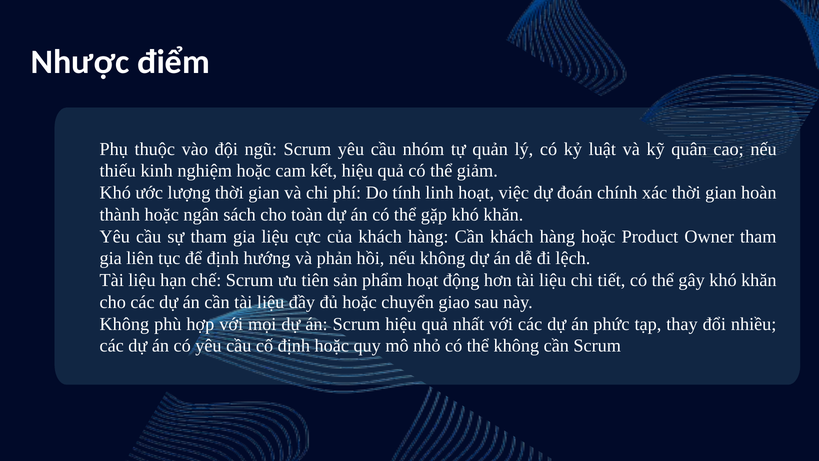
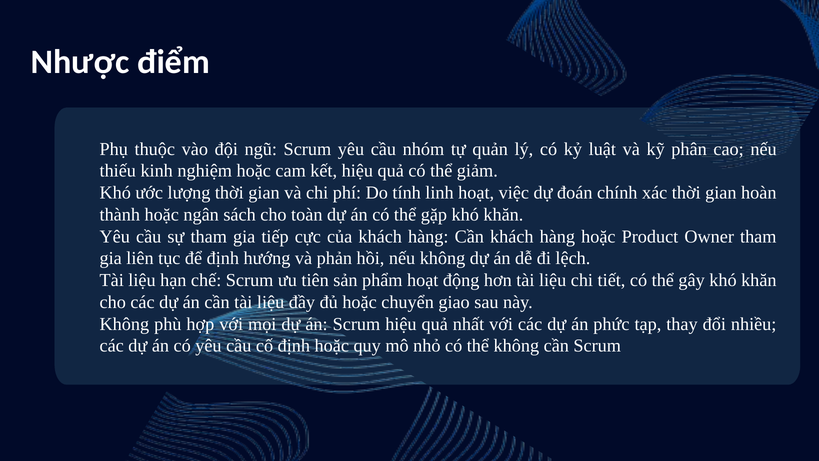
quân: quân -> phân (689, 149)
gia liệu: liệu -> tiếp (275, 236)
